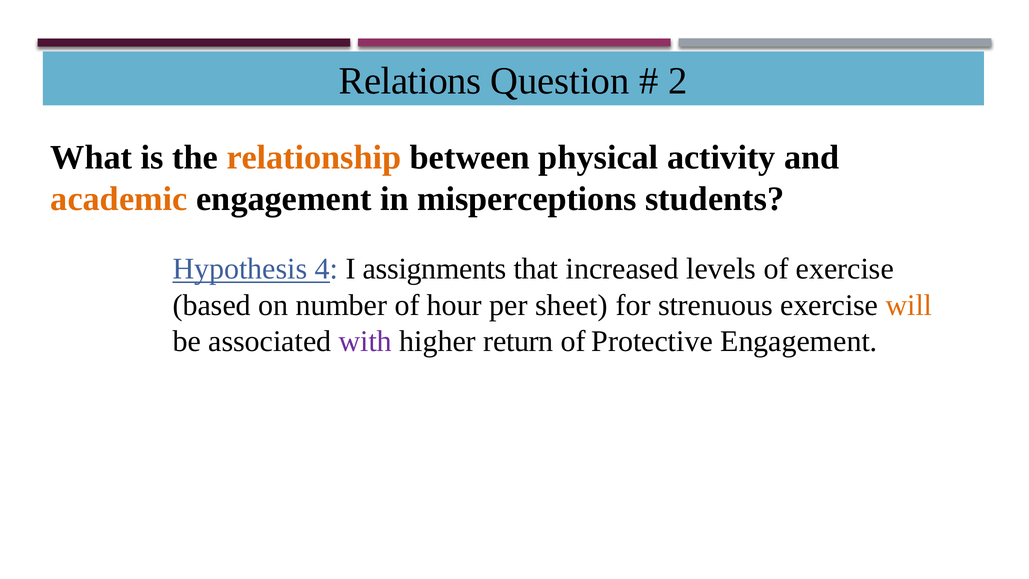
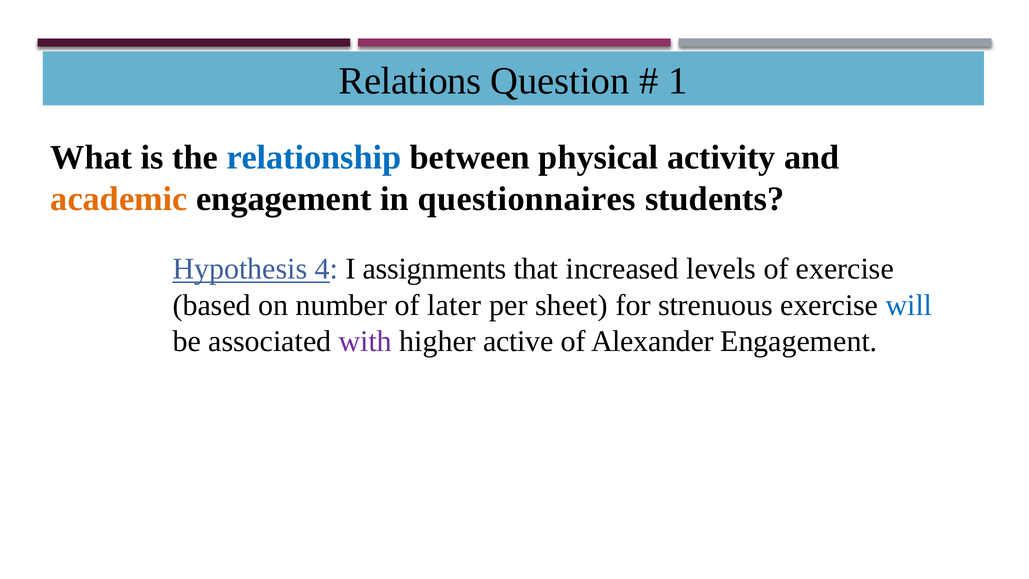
2: 2 -> 1 (678, 81)
relationship colour: orange -> blue (314, 158)
misperceptions: misperceptions -> questionnaires (527, 199)
hour: hour -> later (454, 305)
will colour: orange -> blue (909, 305)
return: return -> active (518, 341)
Protective: Protective -> Alexander (652, 341)
